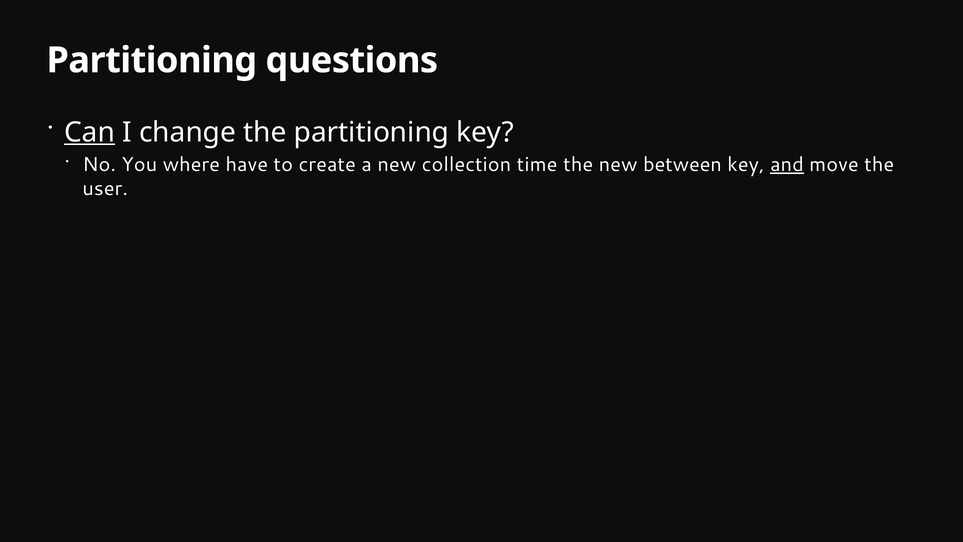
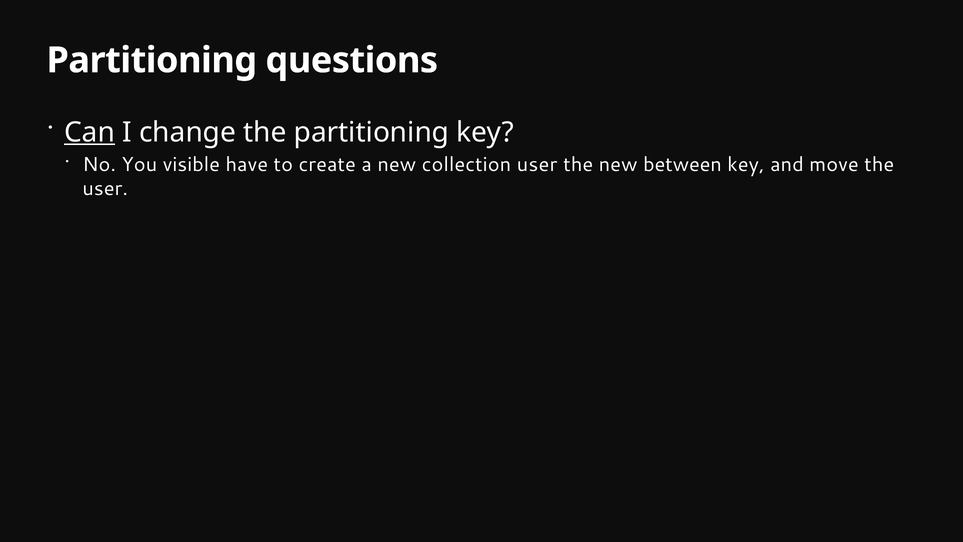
where: where -> visible (191, 165)
collection time: time -> user (537, 165)
and underline: present -> none (787, 165)
